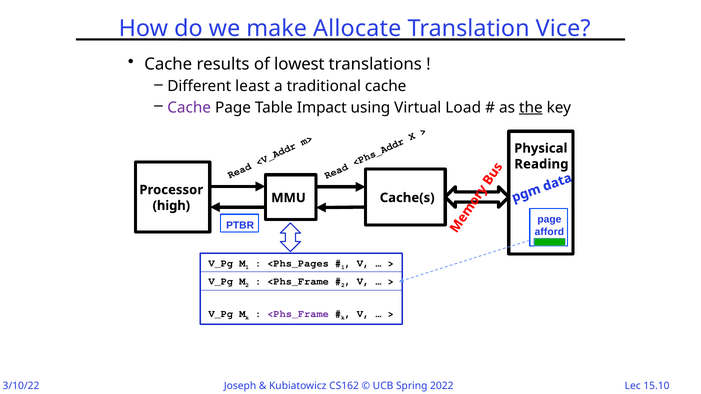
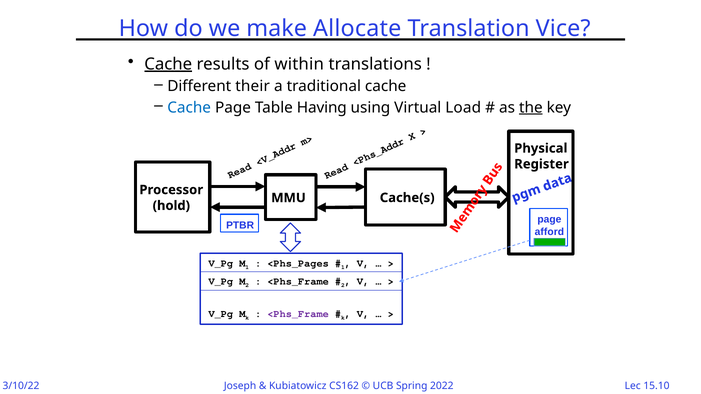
Cache underline: none -> present (168, 64)
lowest: lowest -> within (299, 64)
least: least -> their (253, 86)
Cache colour: purple -> blue (189, 108)
Impact: Impact -> Having (322, 108)
Reading: Reading -> Register (541, 164)
high: high -> hold (171, 206)
